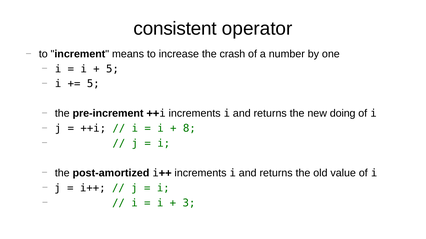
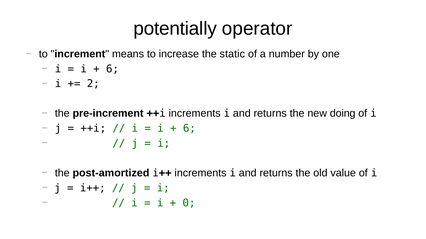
consistent: consistent -> potentially (175, 29)
crash: crash -> static (232, 54)
5: 5 -> 6 (112, 69)
5: 5 -> 2 (93, 84)
8: 8 -> 6 (189, 129)
3: 3 -> 0 (189, 204)
